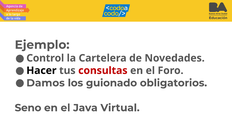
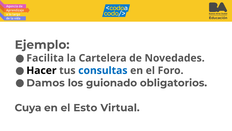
Control: Control -> Facilita (45, 58)
consultas colour: red -> blue (103, 70)
Seno: Seno -> Cuya (28, 107)
Java: Java -> Esto (85, 107)
